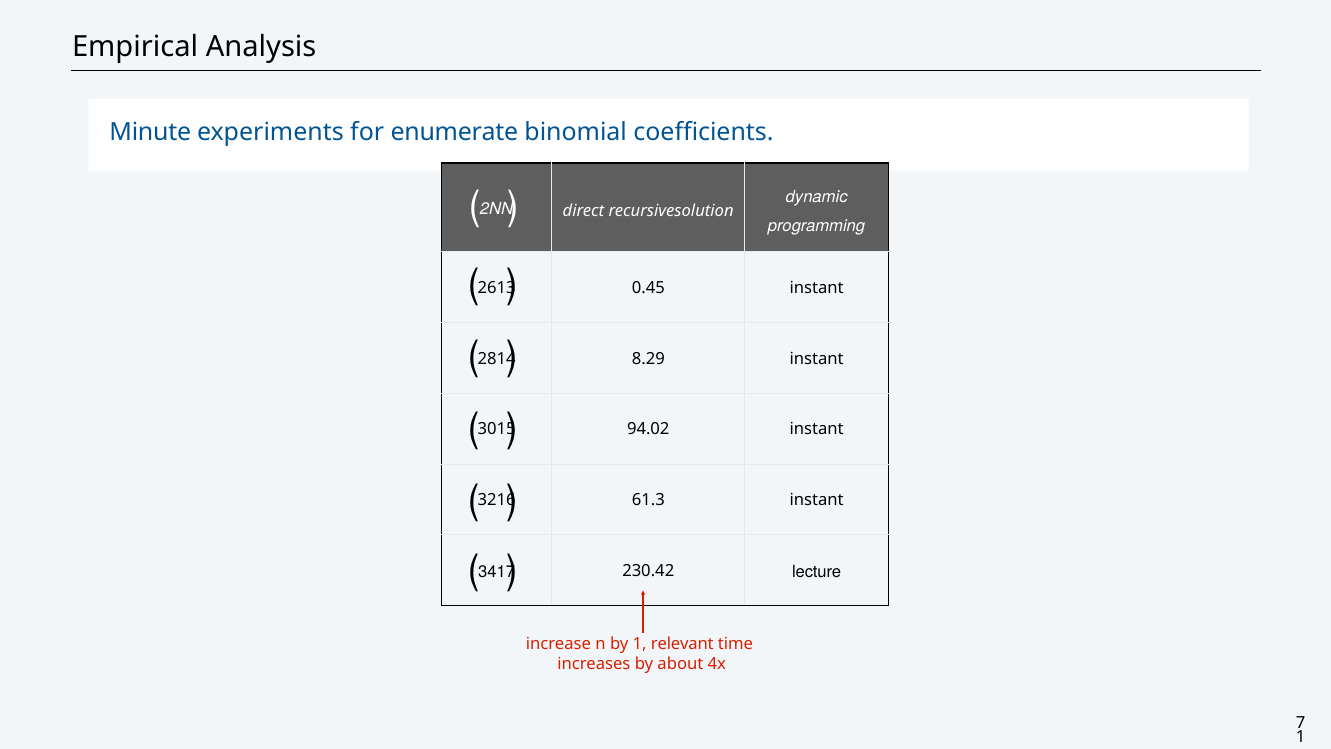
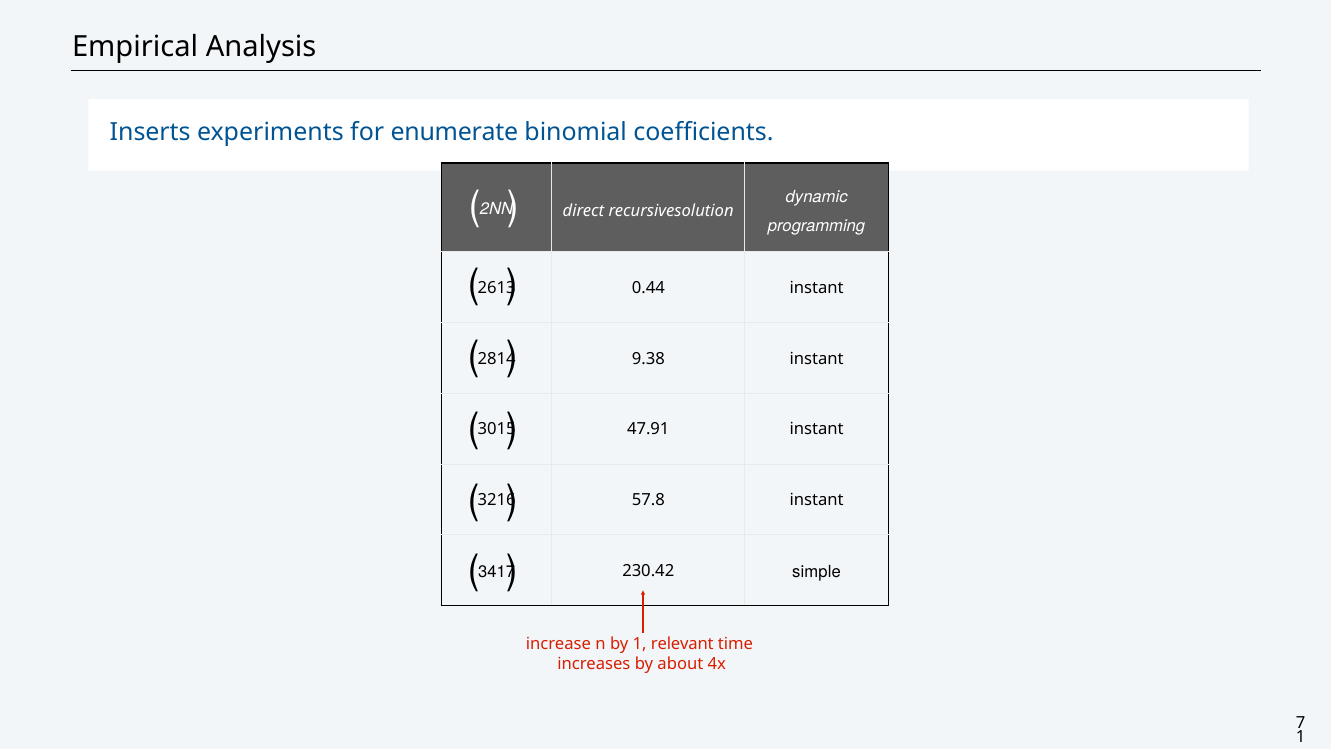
Minute: Minute -> Inserts (150, 132)
0.45: 0.45 -> 0.44 (648, 288)
8.29: 8.29 -> 9.38 (648, 359)
94.02: 94.02 -> 47.91 (648, 429)
61.3: 61.3 -> 57.8 (648, 500)
lecture: lecture -> simple (817, 571)
